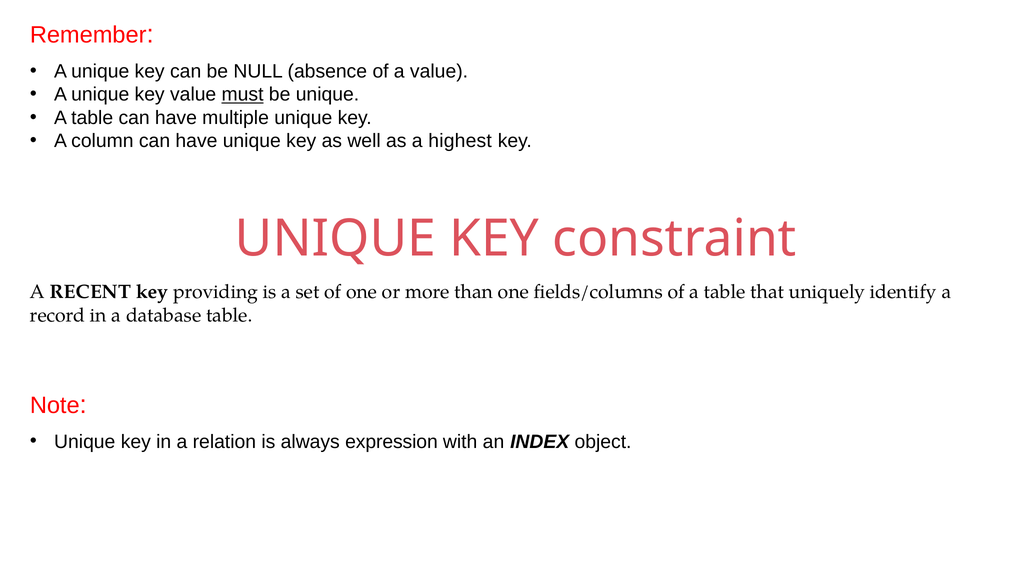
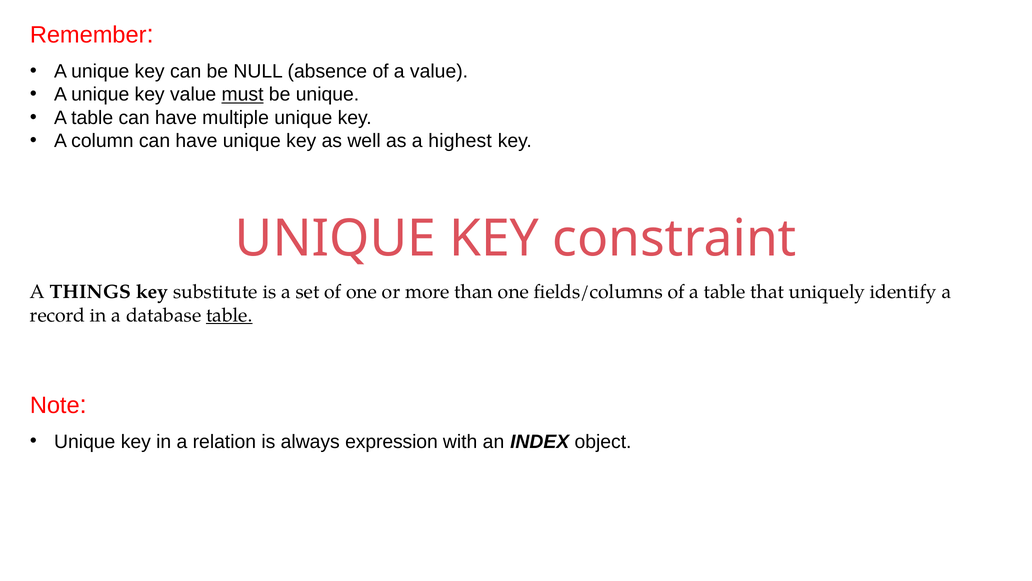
RECENT: RECENT -> THINGS (90, 292)
providing: providing -> substitute (215, 292)
table underline: none -> present (229, 315)
